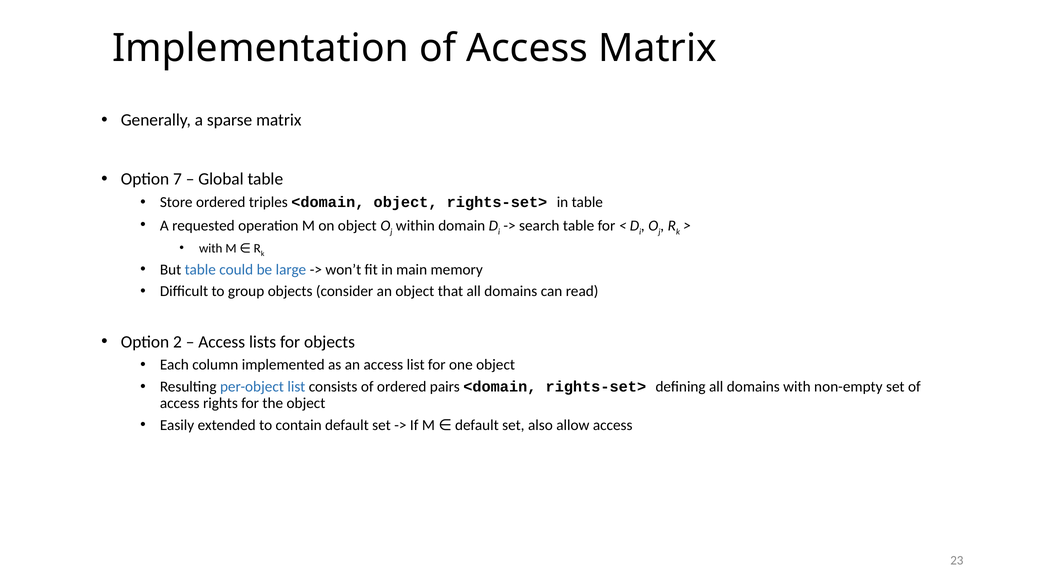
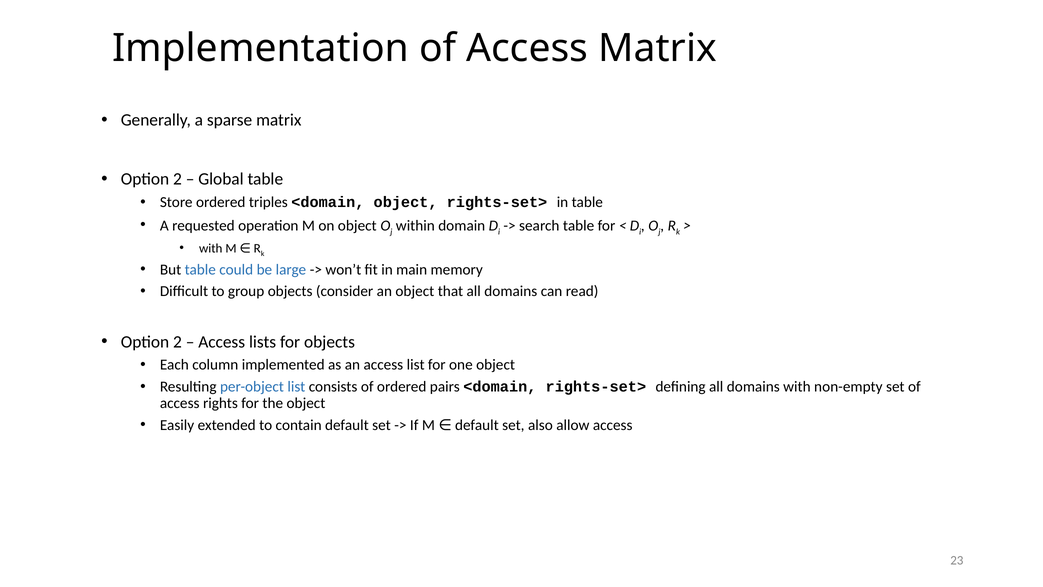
7: 7 -> 2 (177, 179)
